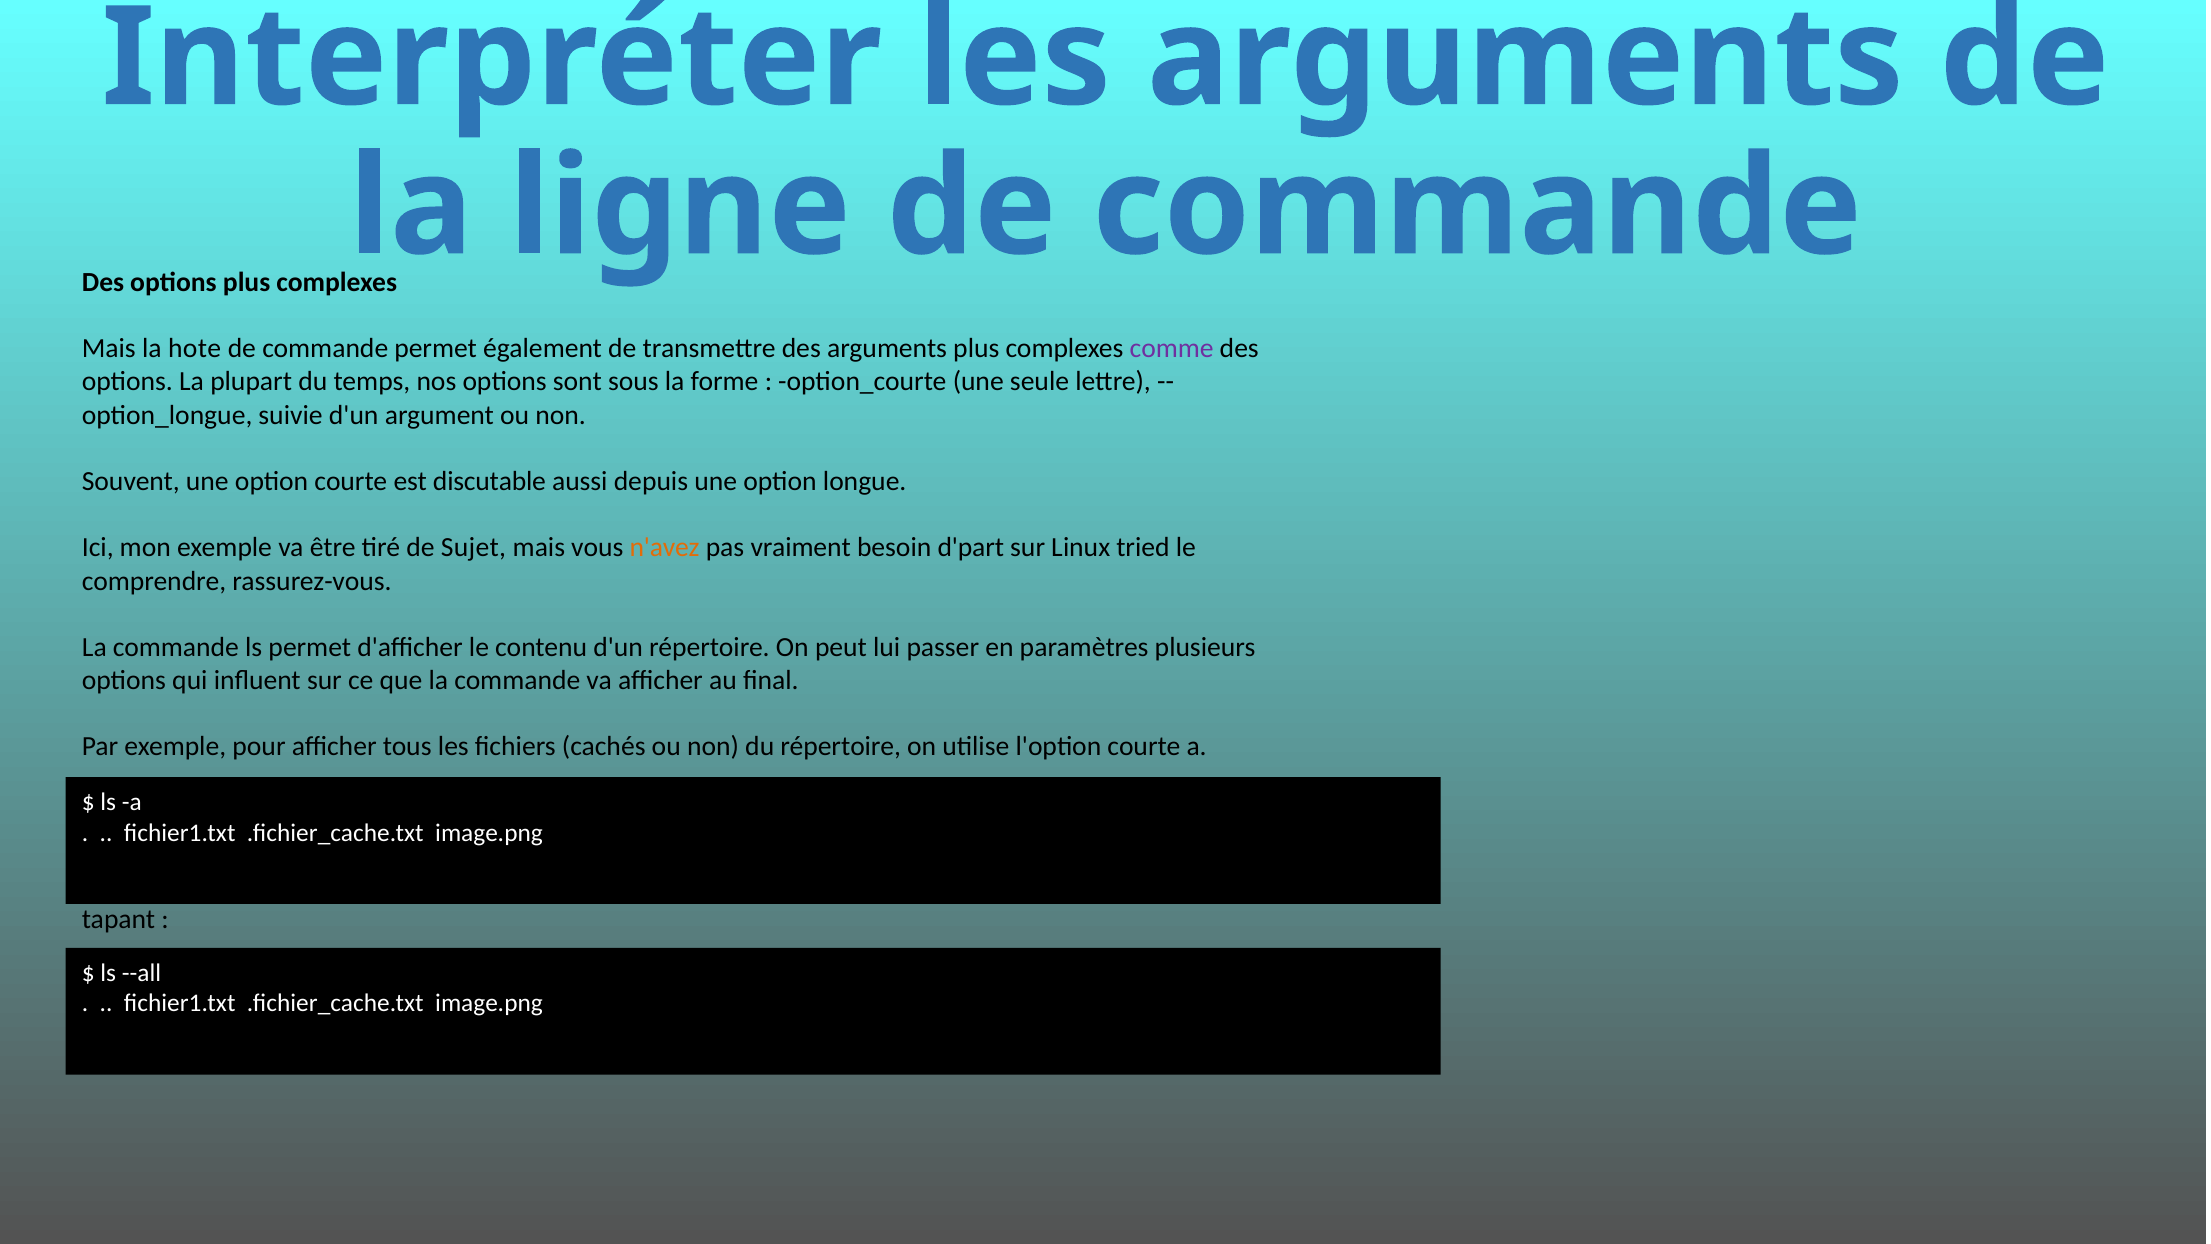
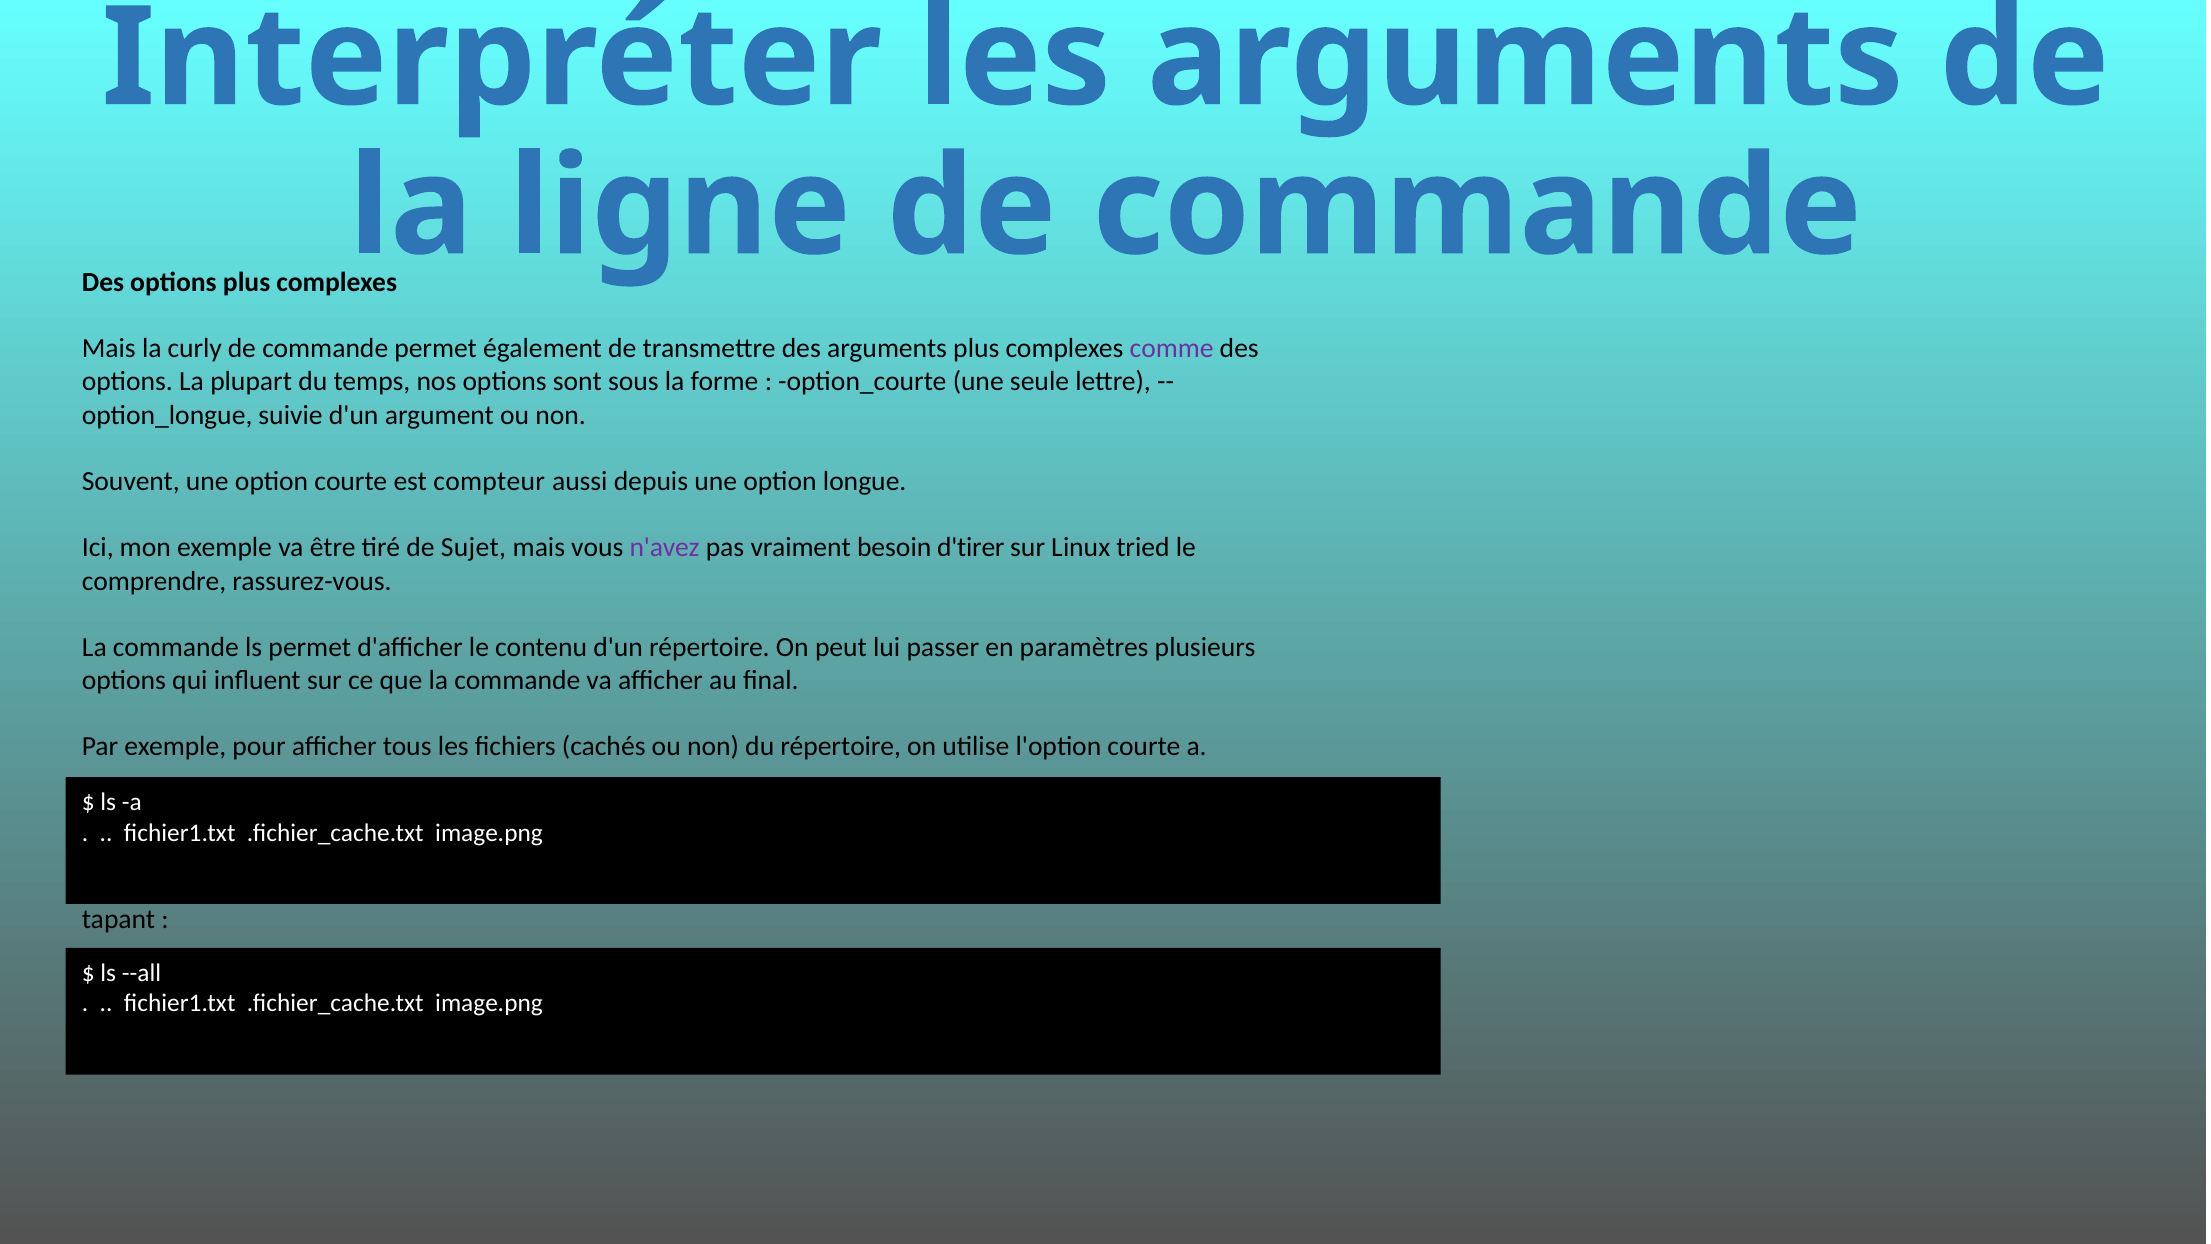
hote: hote -> curly (195, 349)
discutable: discutable -> compteur (489, 481)
n'avez colour: orange -> purple (665, 548)
d'part: d'part -> d'tirer (971, 548)
